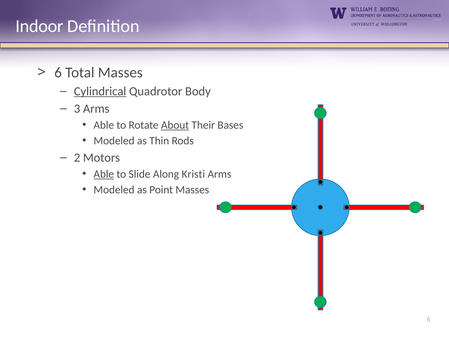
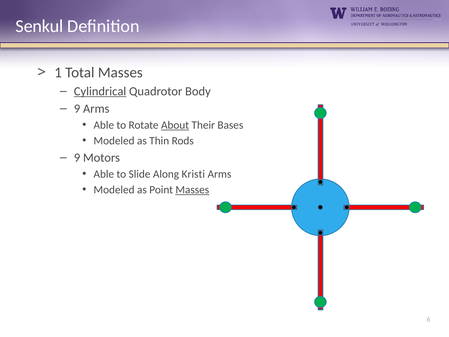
Indoor: Indoor -> Senkul (39, 26)
6: 6 -> 1 (58, 72)
3: 3 -> 9 (77, 109)
2: 2 -> 9 (77, 158)
Able underline: present -> none (104, 174)
Masses underline: none -> present (192, 190)
